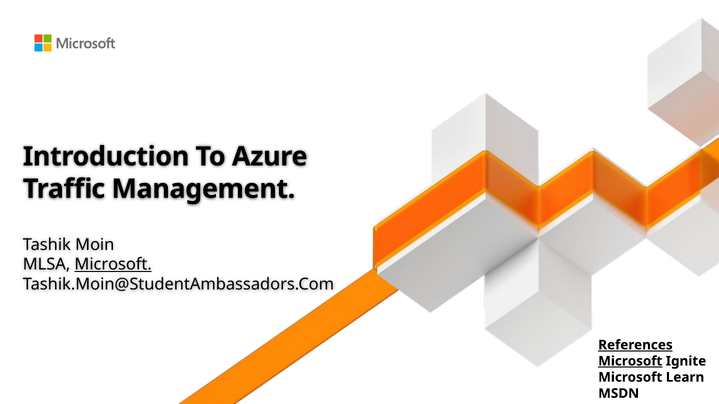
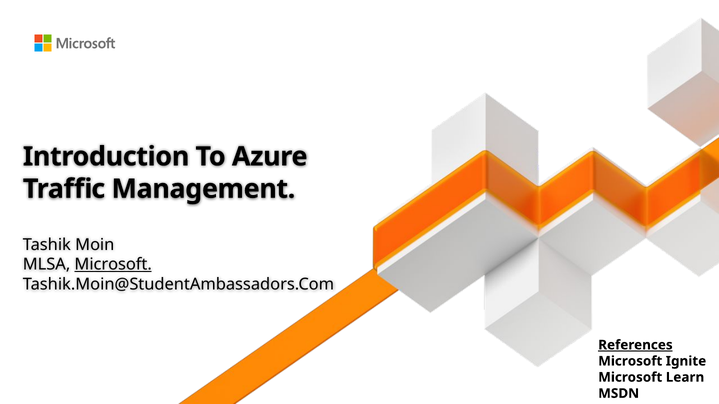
Microsoft underline: present -> none (630, 361)
